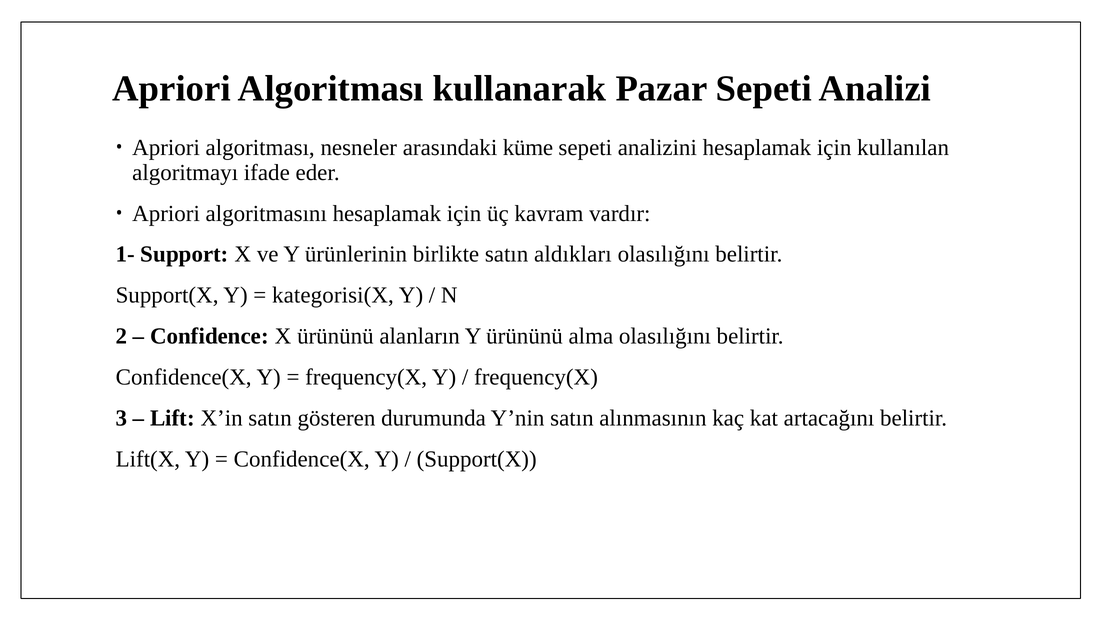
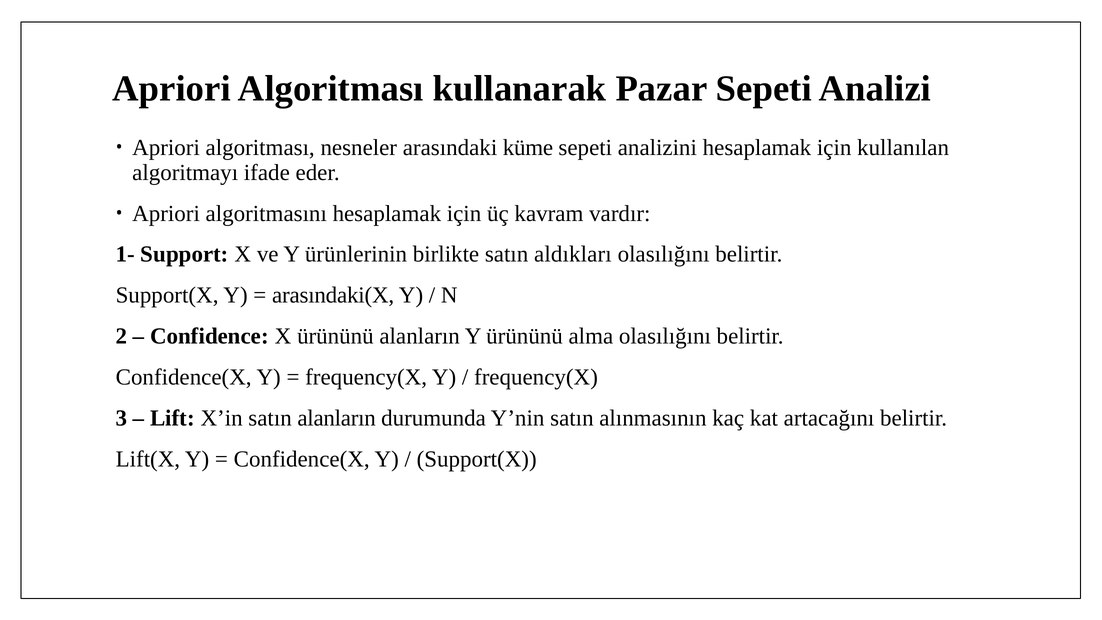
kategorisi(X: kategorisi(X -> arasındaki(X (333, 295)
satın gösteren: gösteren -> alanların (337, 418)
